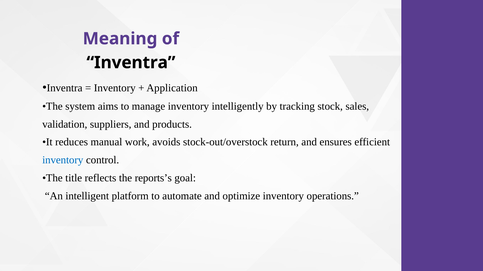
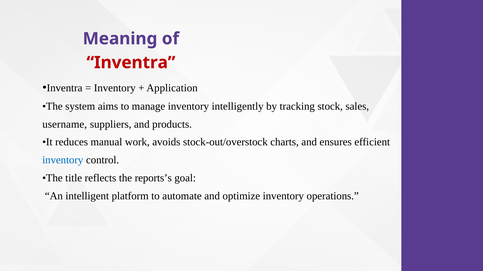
Inventra colour: black -> red (131, 63)
validation: validation -> username (65, 125)
return: return -> charts (285, 142)
